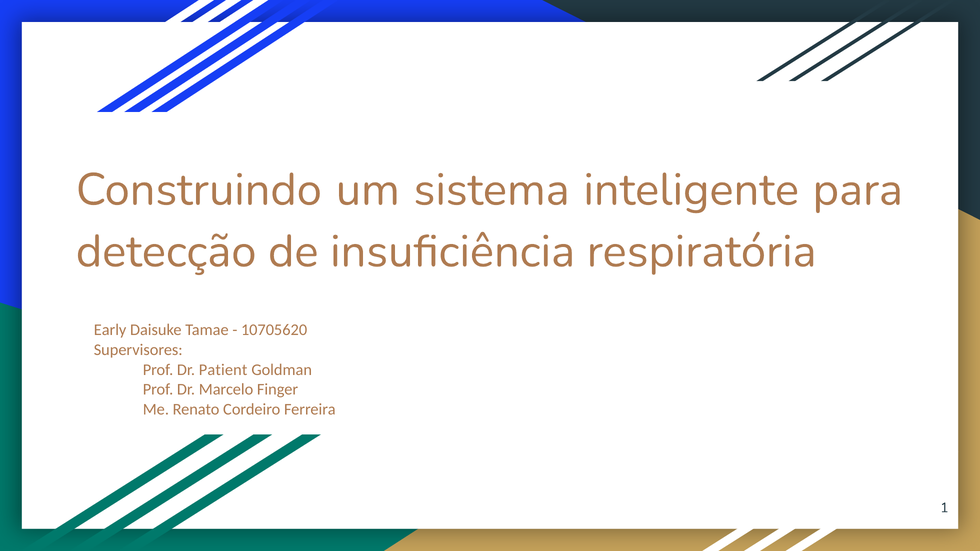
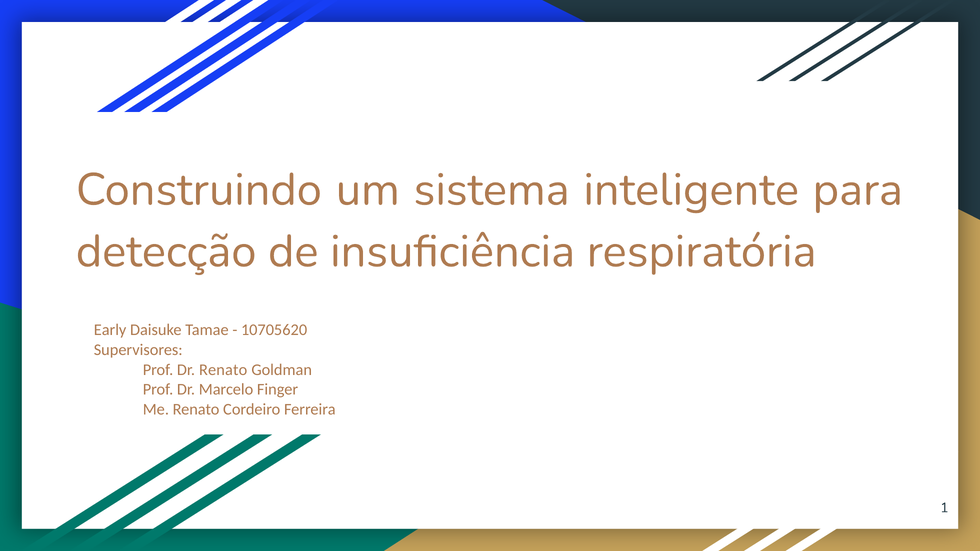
Dr Patient: Patient -> Renato (223, 370)
